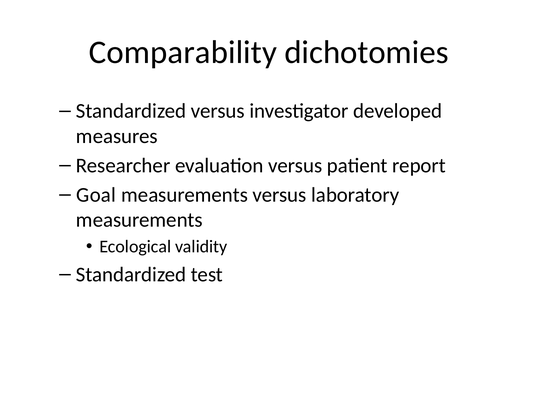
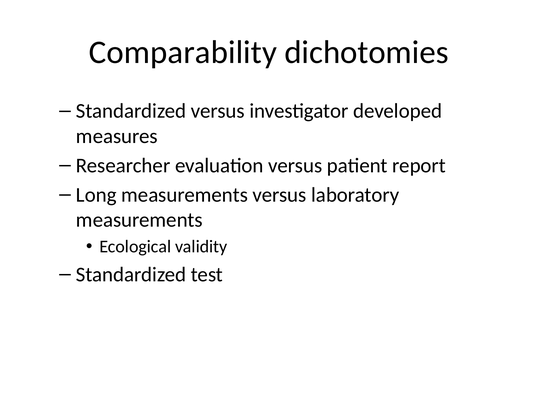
Goal: Goal -> Long (96, 195)
